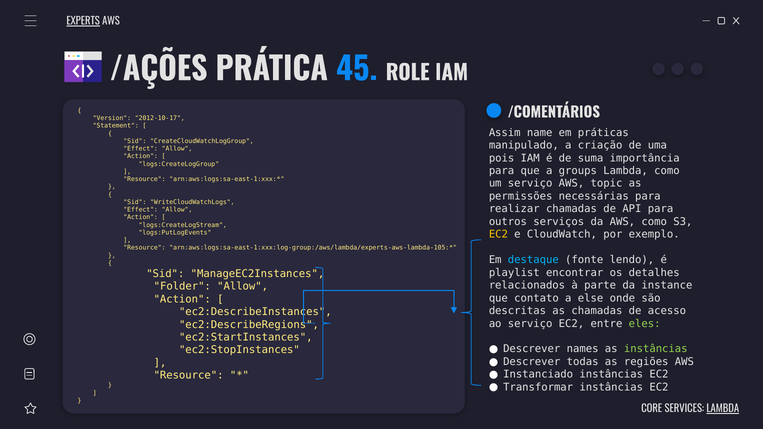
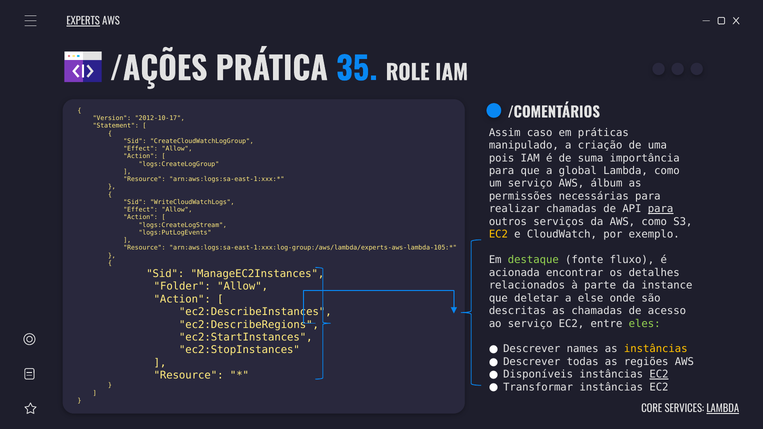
45: 45 -> 35 (357, 70)
name: name -> caso (540, 133)
groups: groups -> global (578, 171)
topic: topic -> álbum (606, 184)
para underline: none -> present (661, 209)
destaque colour: light blue -> light green (533, 260)
lendo: lendo -> fluxo (632, 260)
playlist: playlist -> acionada (514, 273)
contato: contato -> deletar (536, 298)
instâncias colour: light green -> yellow (656, 349)
Instanciado: Instanciado -> Disponíveis (538, 375)
EC2 underline: none -> present (659, 375)
